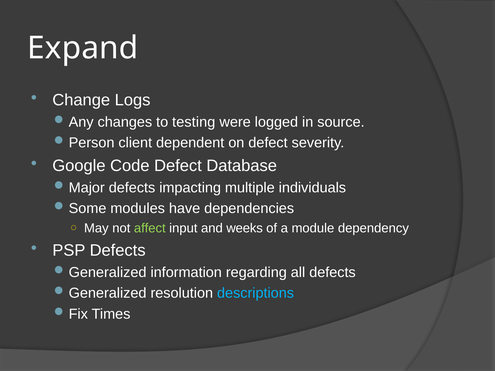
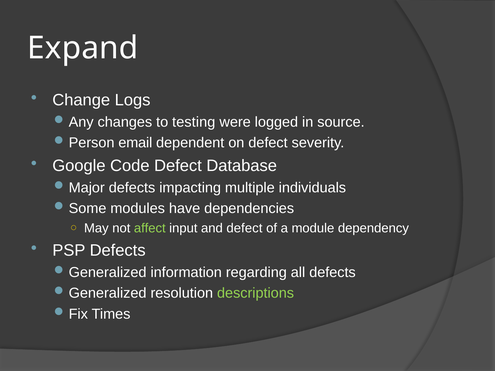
client: client -> email (135, 143)
and weeks: weeks -> defect (244, 228)
descriptions colour: light blue -> light green (256, 293)
